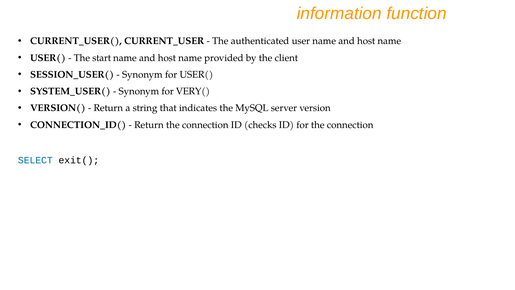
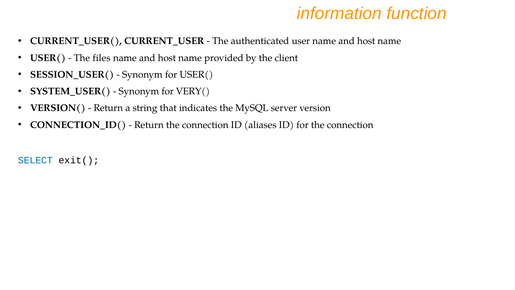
start: start -> files (102, 58)
checks: checks -> aliases (260, 125)
